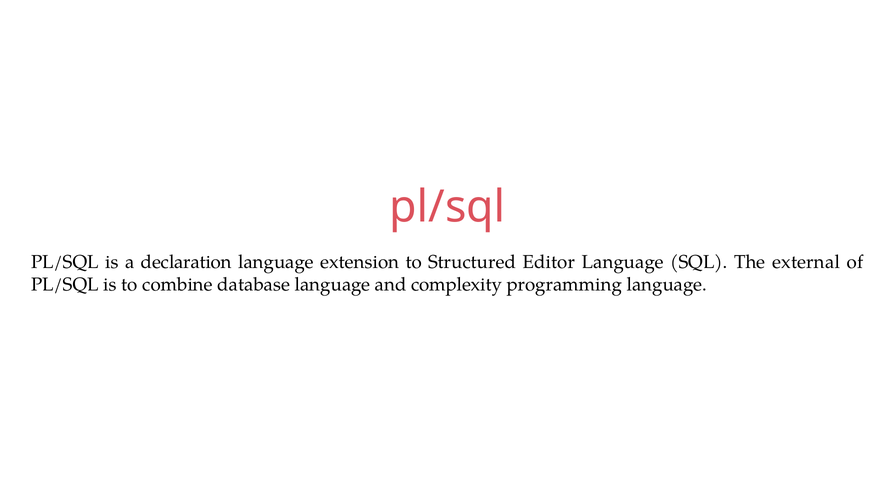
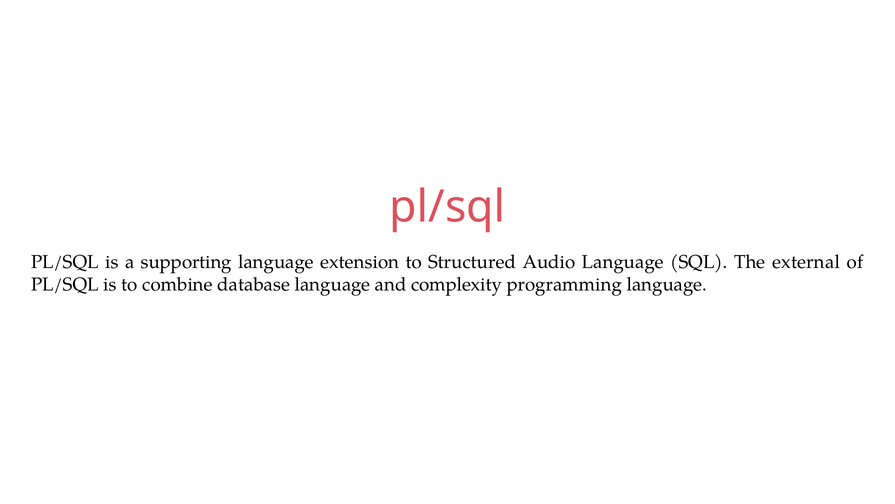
declaration: declaration -> supporting (186, 262)
Editor: Editor -> Audio (549, 262)
